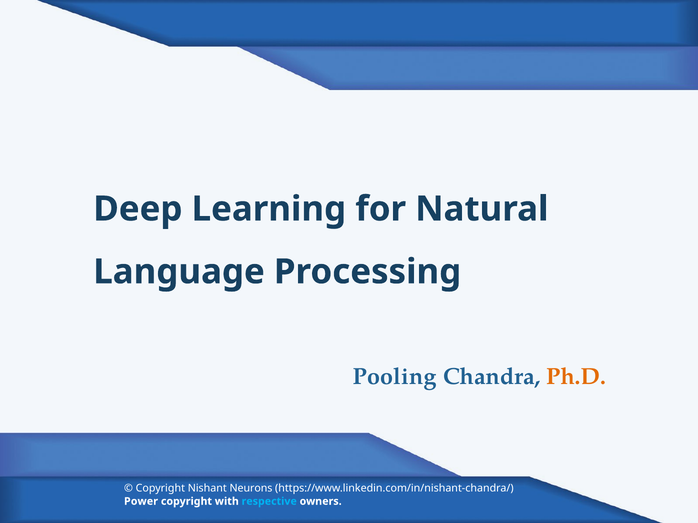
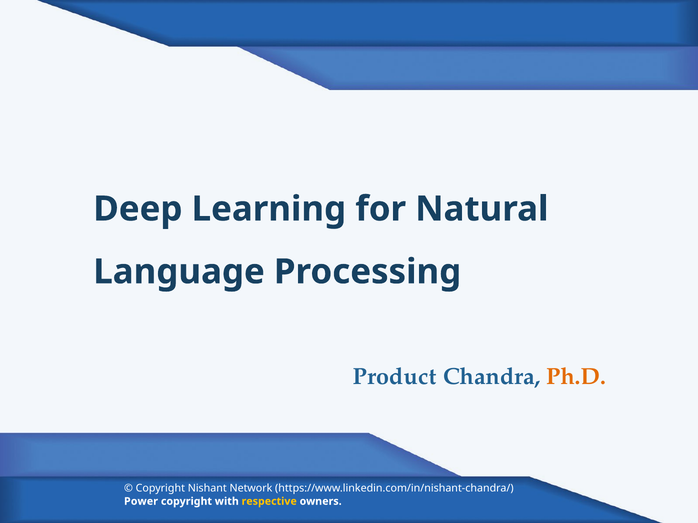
Pooling: Pooling -> Product (395, 377)
Neurons: Neurons -> Network (251, 489)
respective colour: light blue -> yellow (269, 502)
